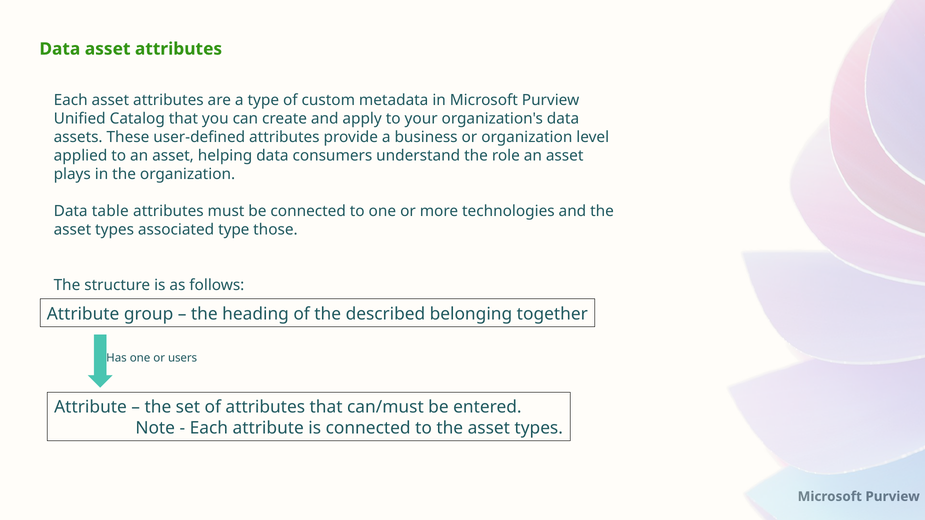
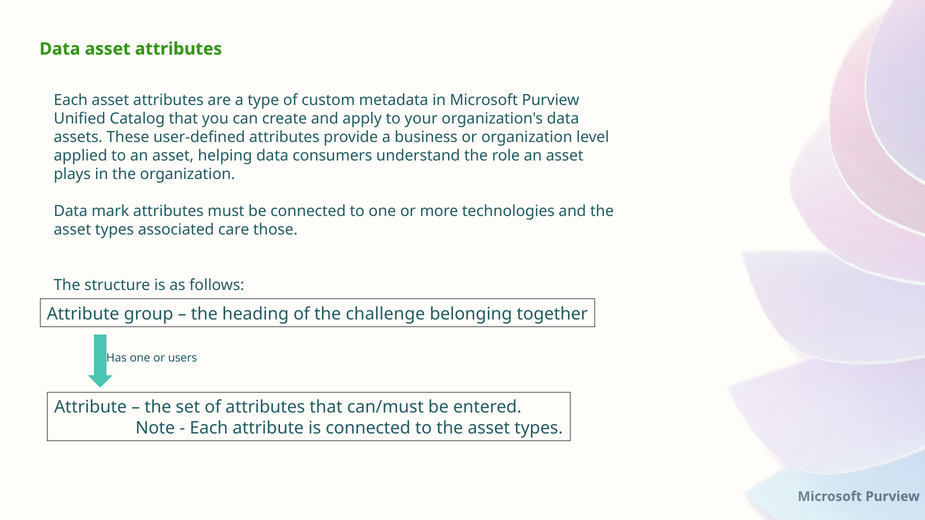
table: table -> mark (110, 211)
associated type: type -> care (234, 230)
described: described -> challenge (385, 314)
